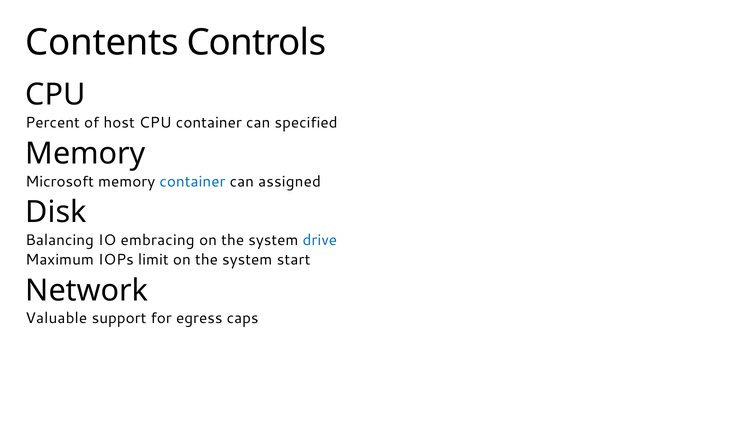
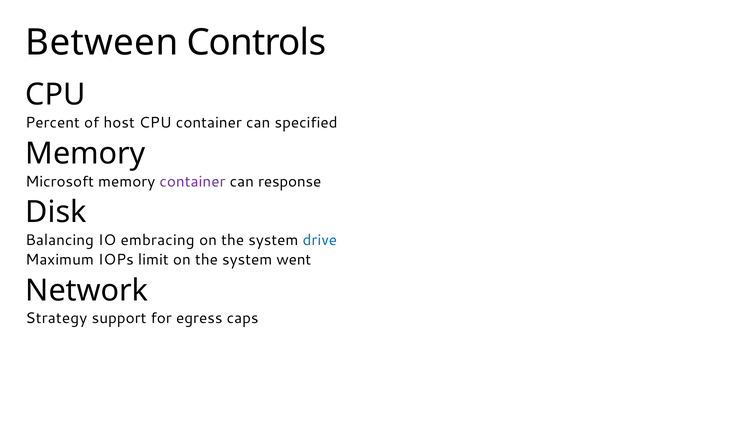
Contents: Contents -> Between (102, 43)
container colour: blue -> purple (192, 182)
assigned: assigned -> response (290, 182)
start: start -> went (294, 260)
Valuable: Valuable -> Strategy (56, 319)
